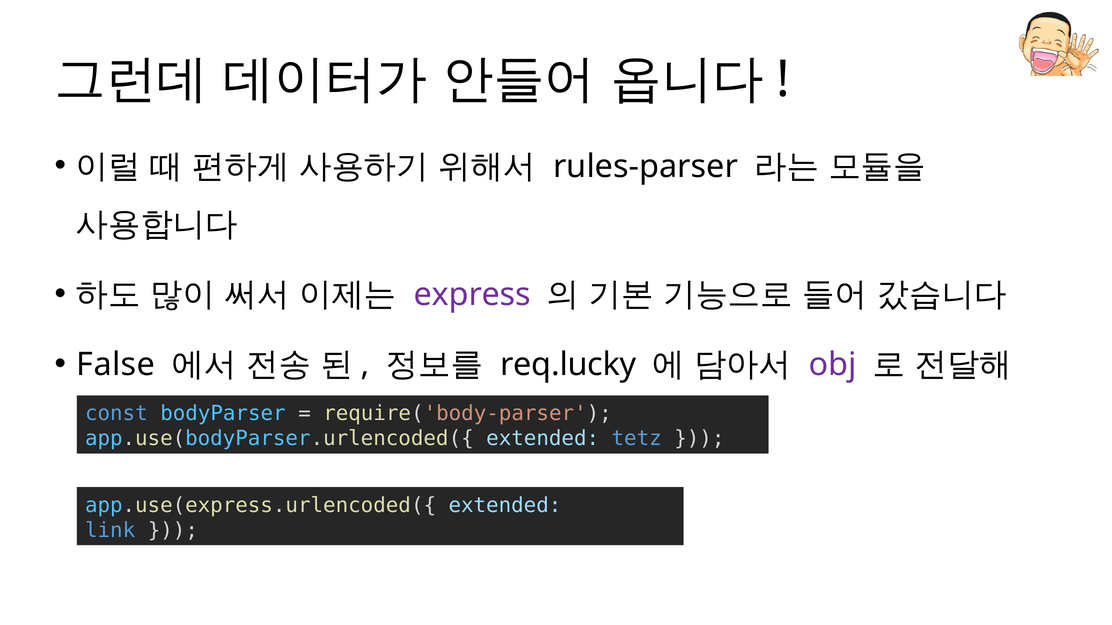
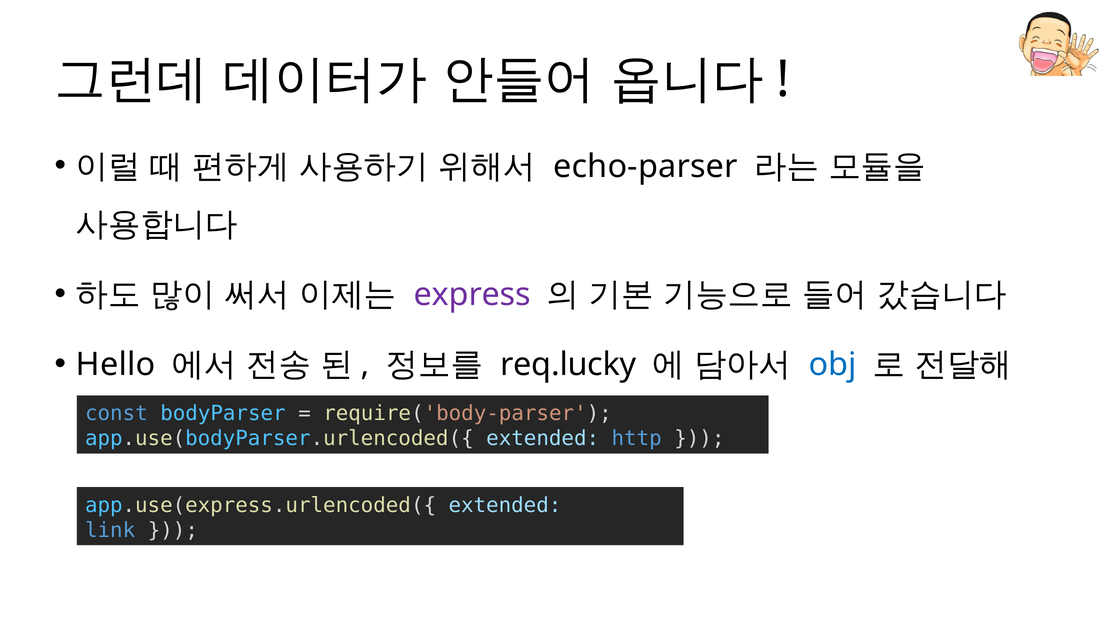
rules-parser: rules-parser -> echo-parser (645, 167)
False: False -> Hello (116, 365)
obj colour: purple -> blue (833, 365)
tetz: tetz -> http (637, 439)
